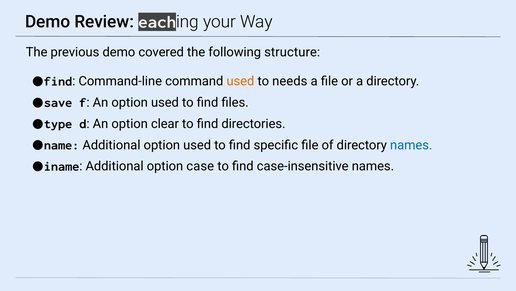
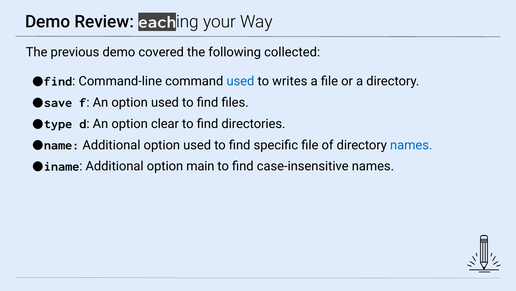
structure: structure -> collected (292, 52)
used colour: orange -> blue (240, 81)
needs: needs -> writes (290, 81)
case: case -> main (200, 166)
